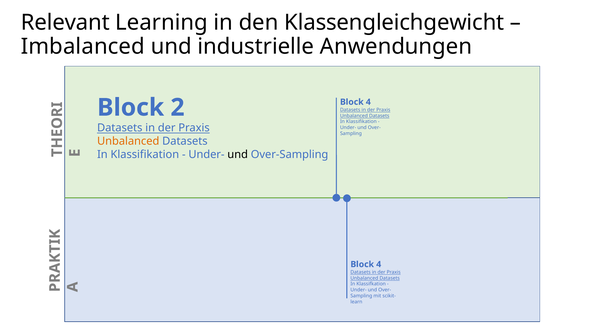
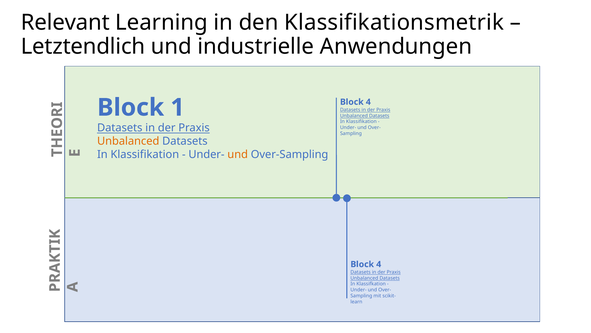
Klassengleichgewicht: Klassengleichgewicht -> Klassifikationsmetrik (394, 22)
Imbalanced: Imbalanced -> Letztendlich (83, 46)
2: 2 -> 1 (177, 107)
und colour: black -> orange (238, 154)
